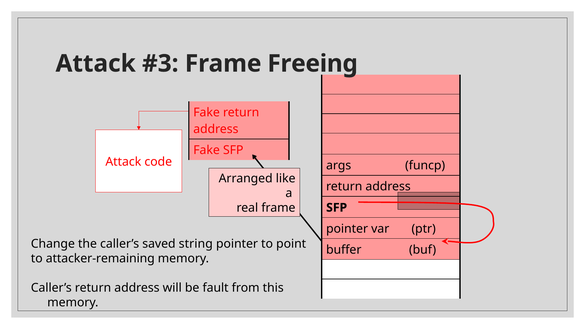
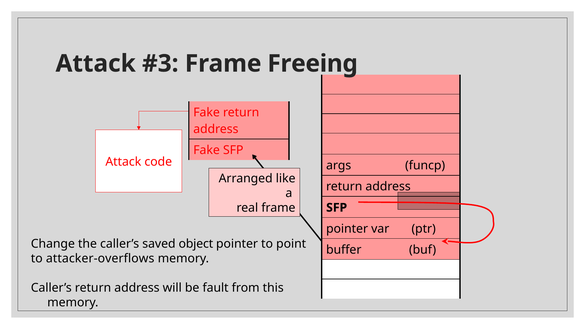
string: string -> object (196, 244)
attacker-remaining: attacker-remaining -> attacker-overflows (100, 259)
